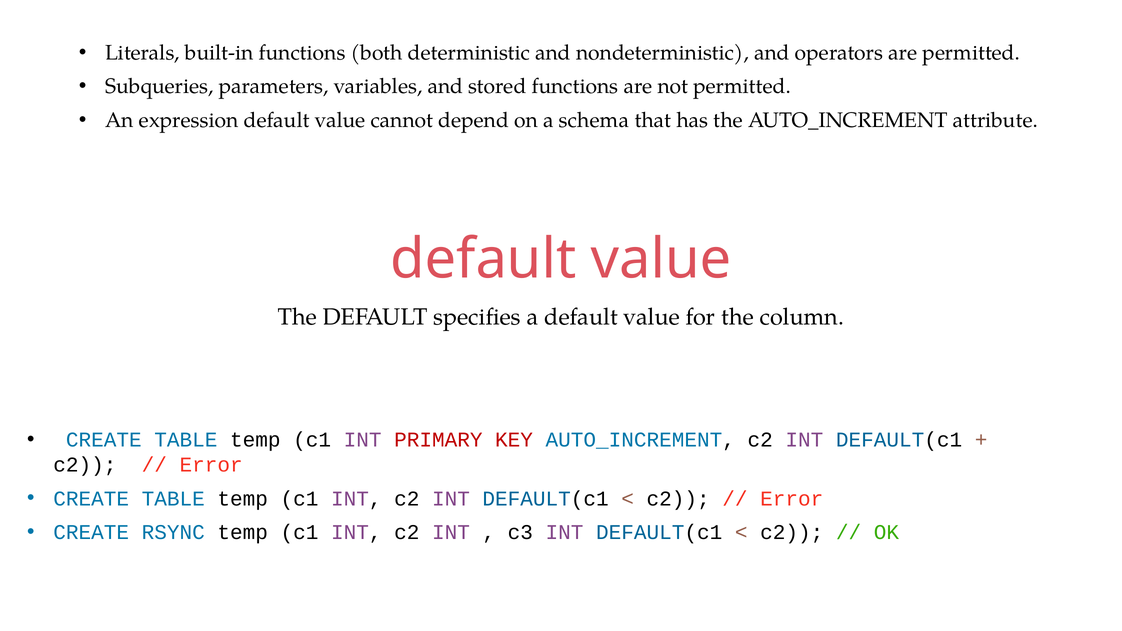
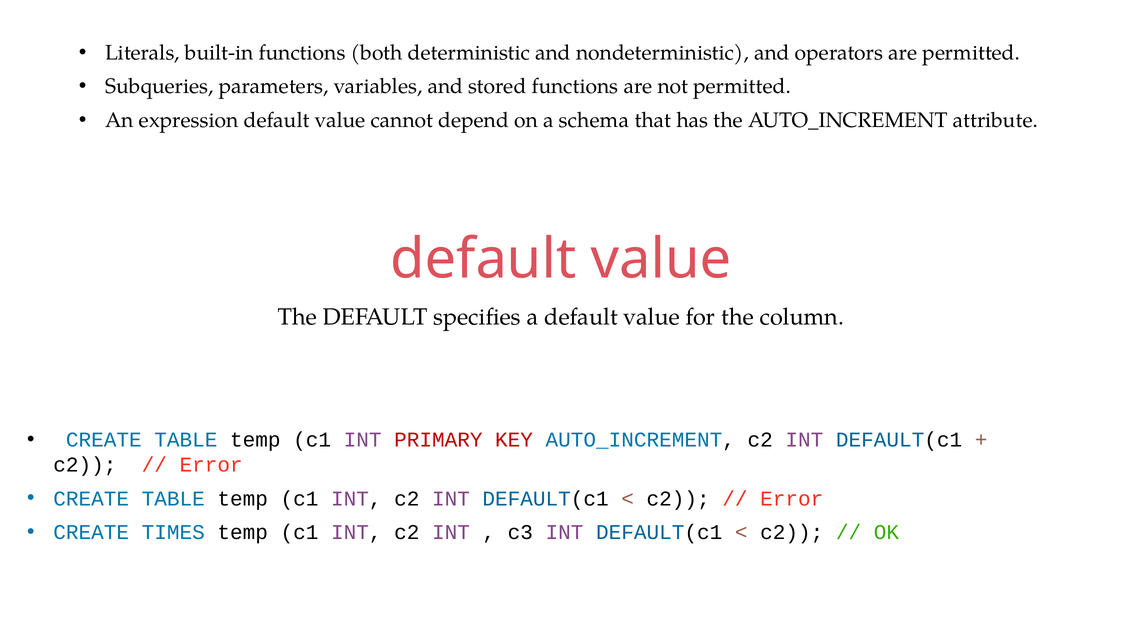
RSYNC: RSYNC -> TIMES (173, 532)
